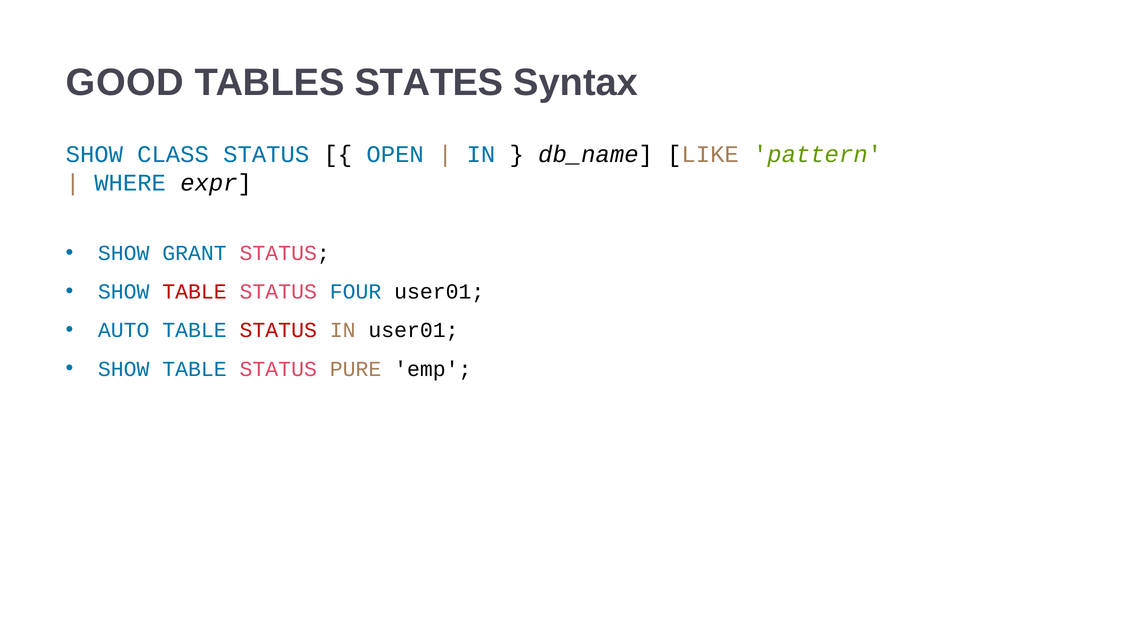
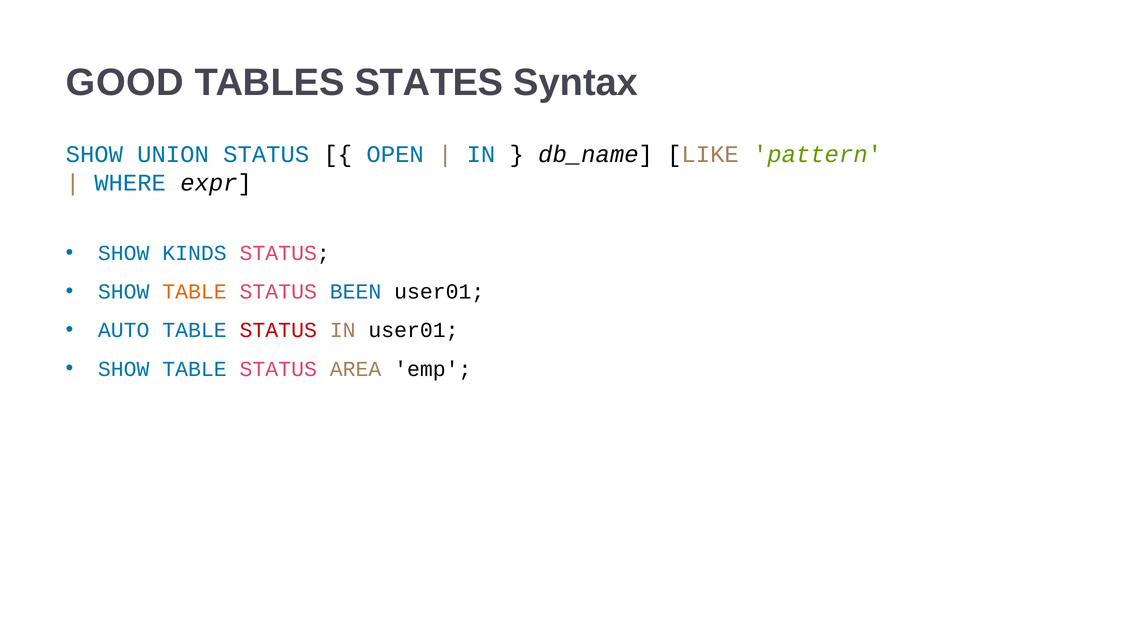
CLASS: CLASS -> UNION (173, 154)
GRANT: GRANT -> KINDS (195, 253)
TABLE colour: red -> orange (195, 292)
FOUR: FOUR -> BEEN (356, 292)
PURE: PURE -> AREA (356, 369)
